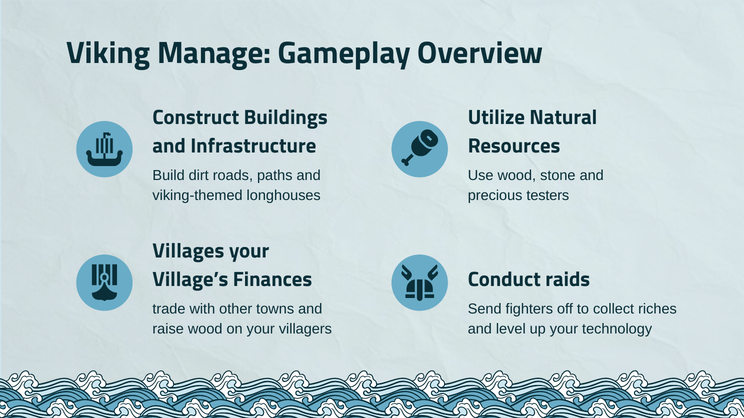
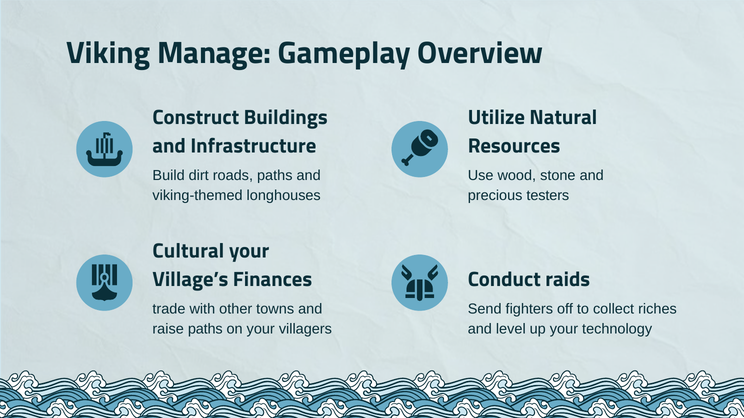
Villages: Villages -> Cultural (188, 251)
raise wood: wood -> paths (205, 329)
